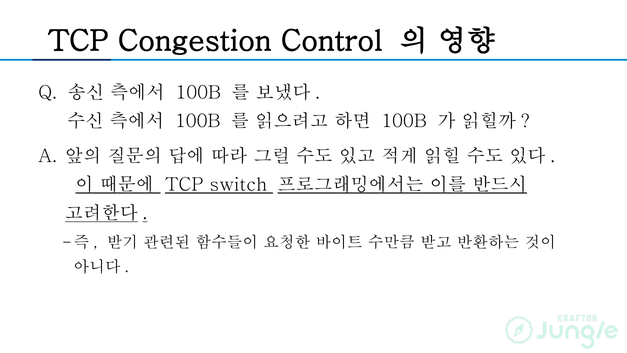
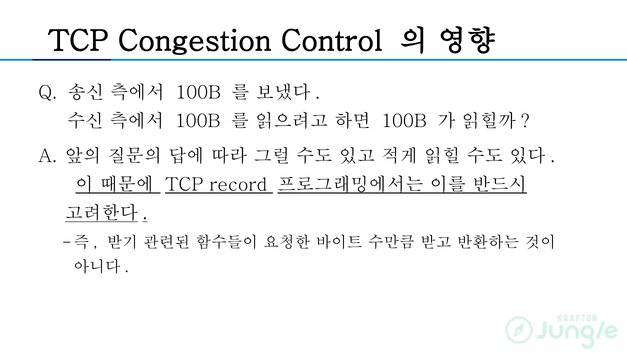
switch: switch -> record (238, 185)
